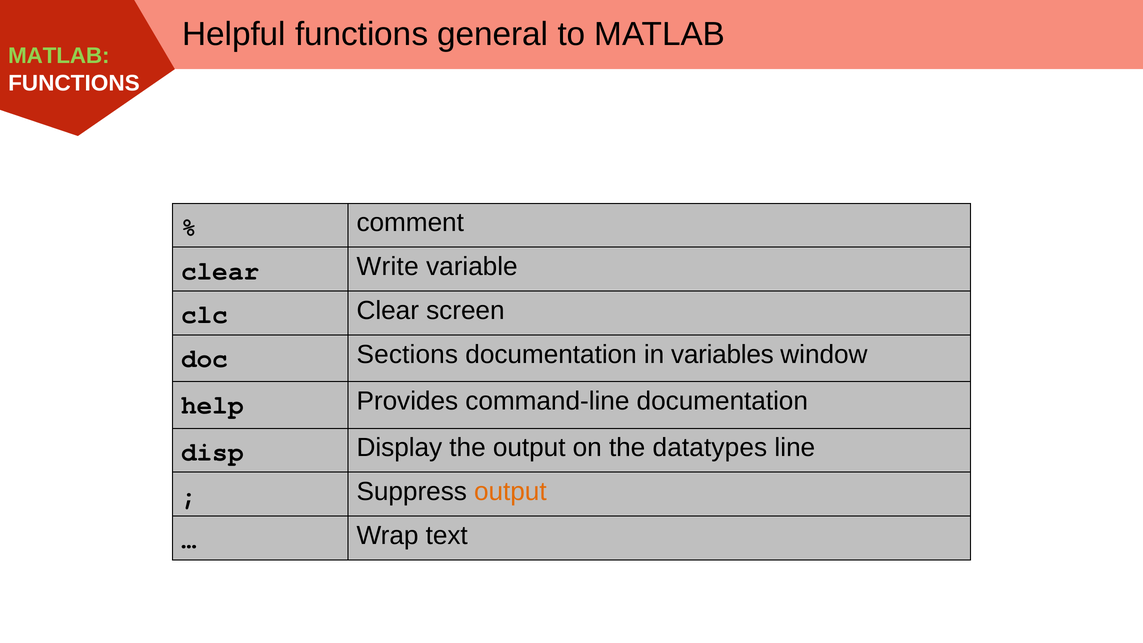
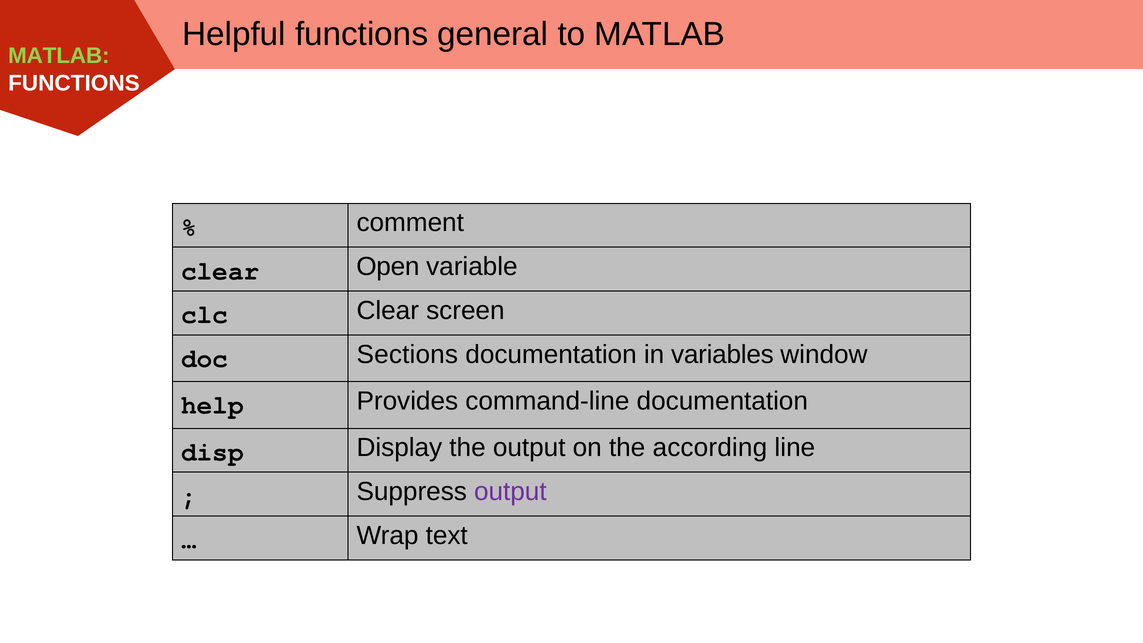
Write: Write -> Open (388, 267)
datatypes: datatypes -> according (710, 448)
output colour: orange -> purple (510, 492)
